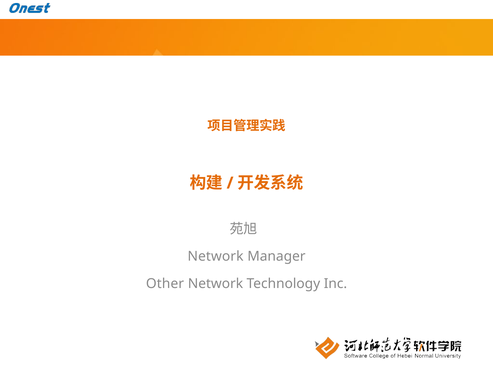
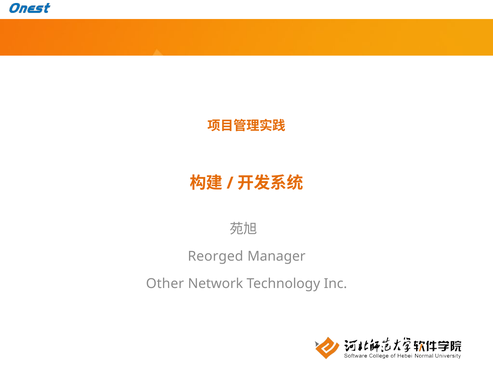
Network: Network -> Reorged (216, 257)
